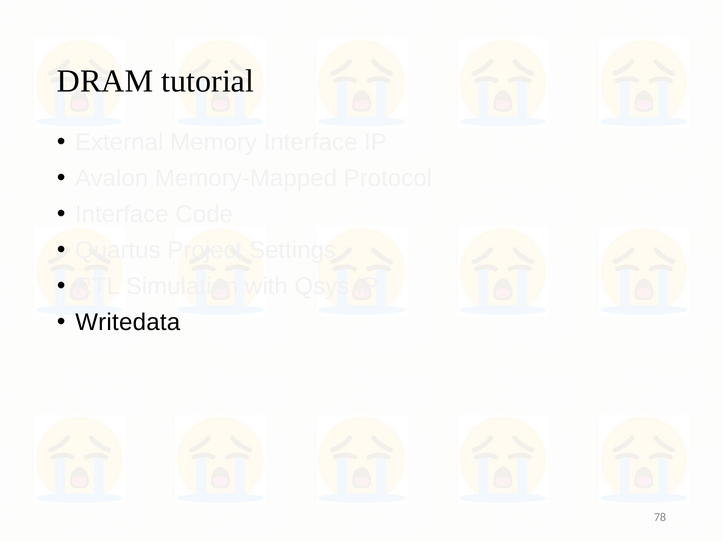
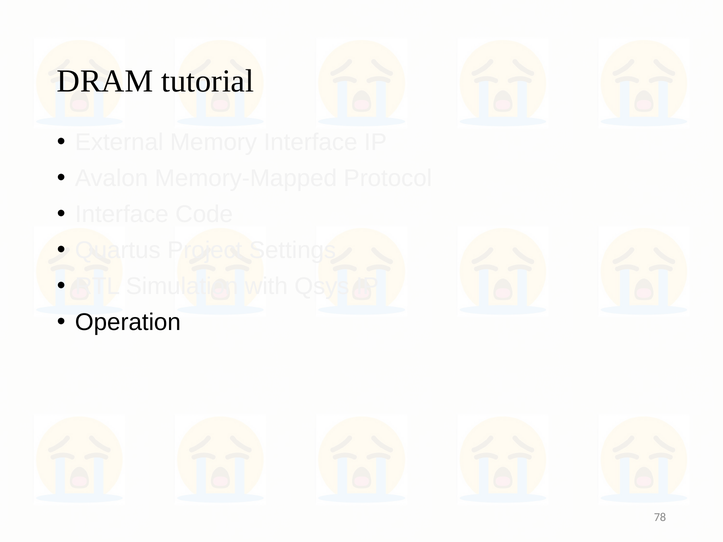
Writedata: Writedata -> Operation (128, 323)
